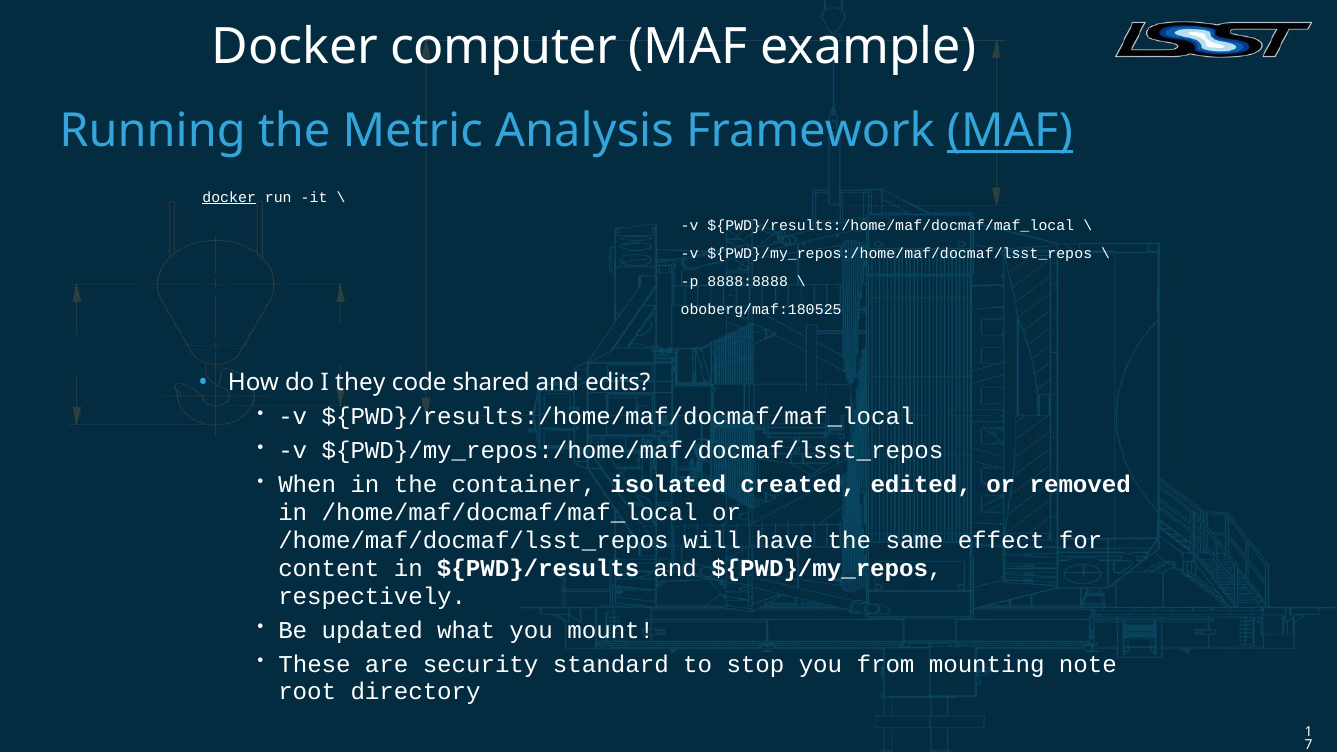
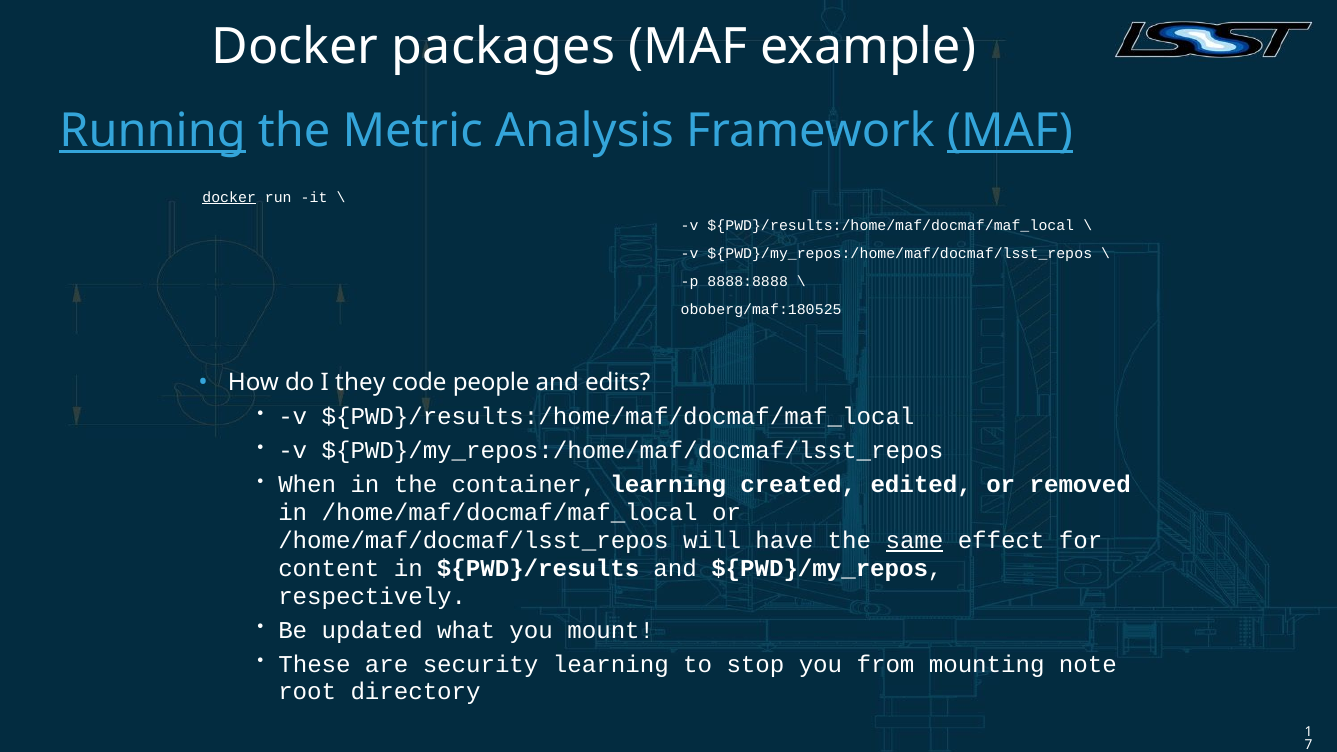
computer: computer -> packages (503, 47)
Running underline: none -> present (153, 131)
shared: shared -> people (491, 383)
container isolated: isolated -> learning (668, 485)
same underline: none -> present (914, 541)
security standard: standard -> learning (611, 664)
